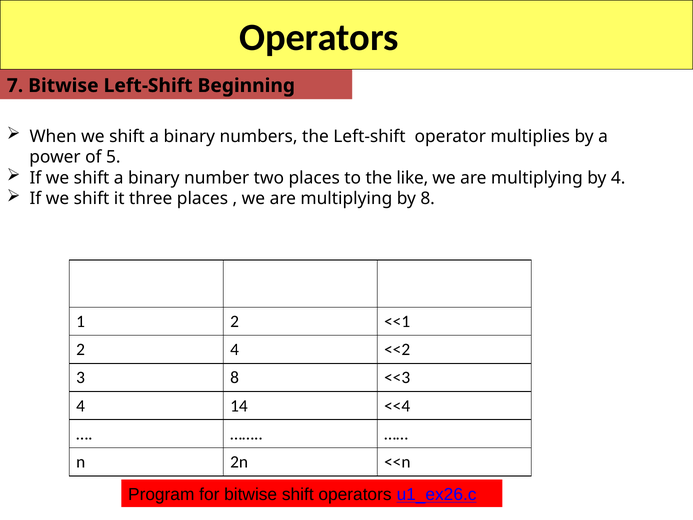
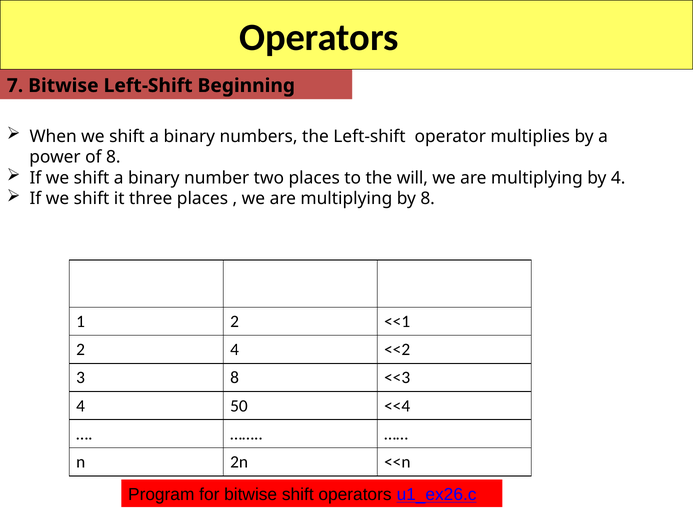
of 5: 5 -> 8 (113, 157)
like: like -> will (412, 178)
14: 14 -> 50 (239, 406)
